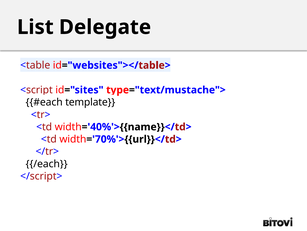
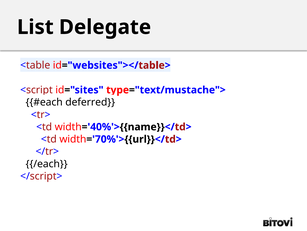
template: template -> deferred (90, 102)
